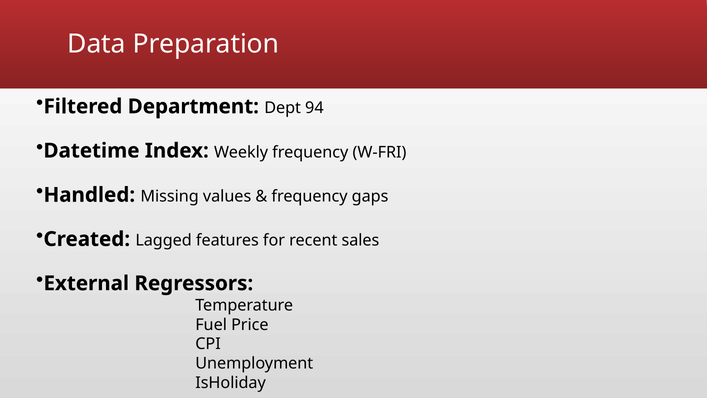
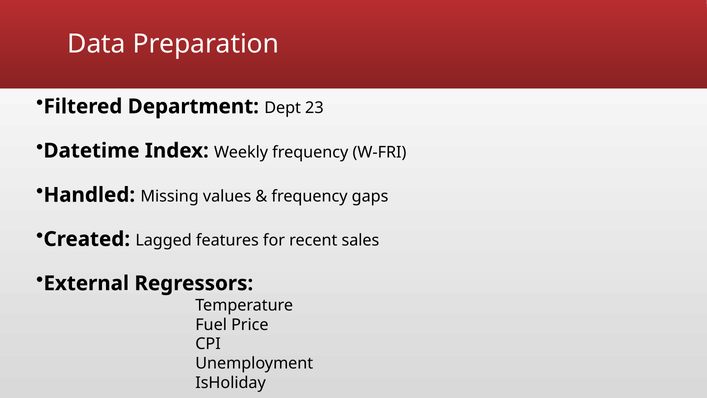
94: 94 -> 23 (314, 108)
